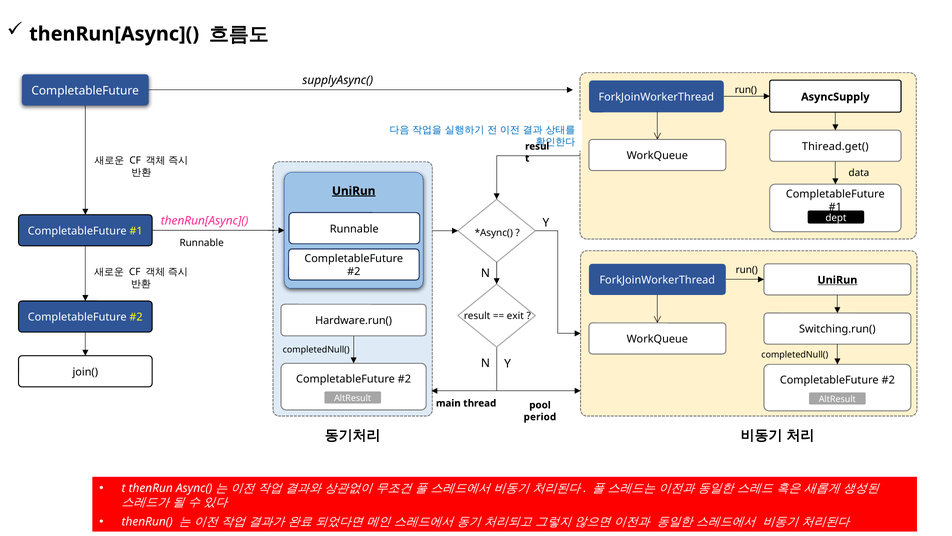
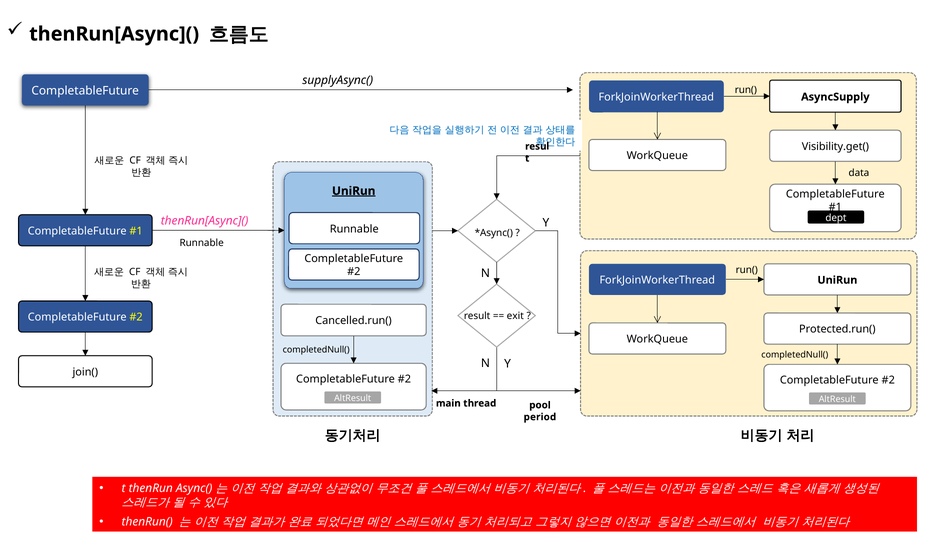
Thiread.get(: Thiread.get( -> Visibility.get( (835, 146)
UniRun underline: present -> none (837, 280)
Hardware.run(: Hardware.run( -> Cancelled.run( (354, 320)
Switching.run(: Switching.run( -> Protected.run( (837, 329)
